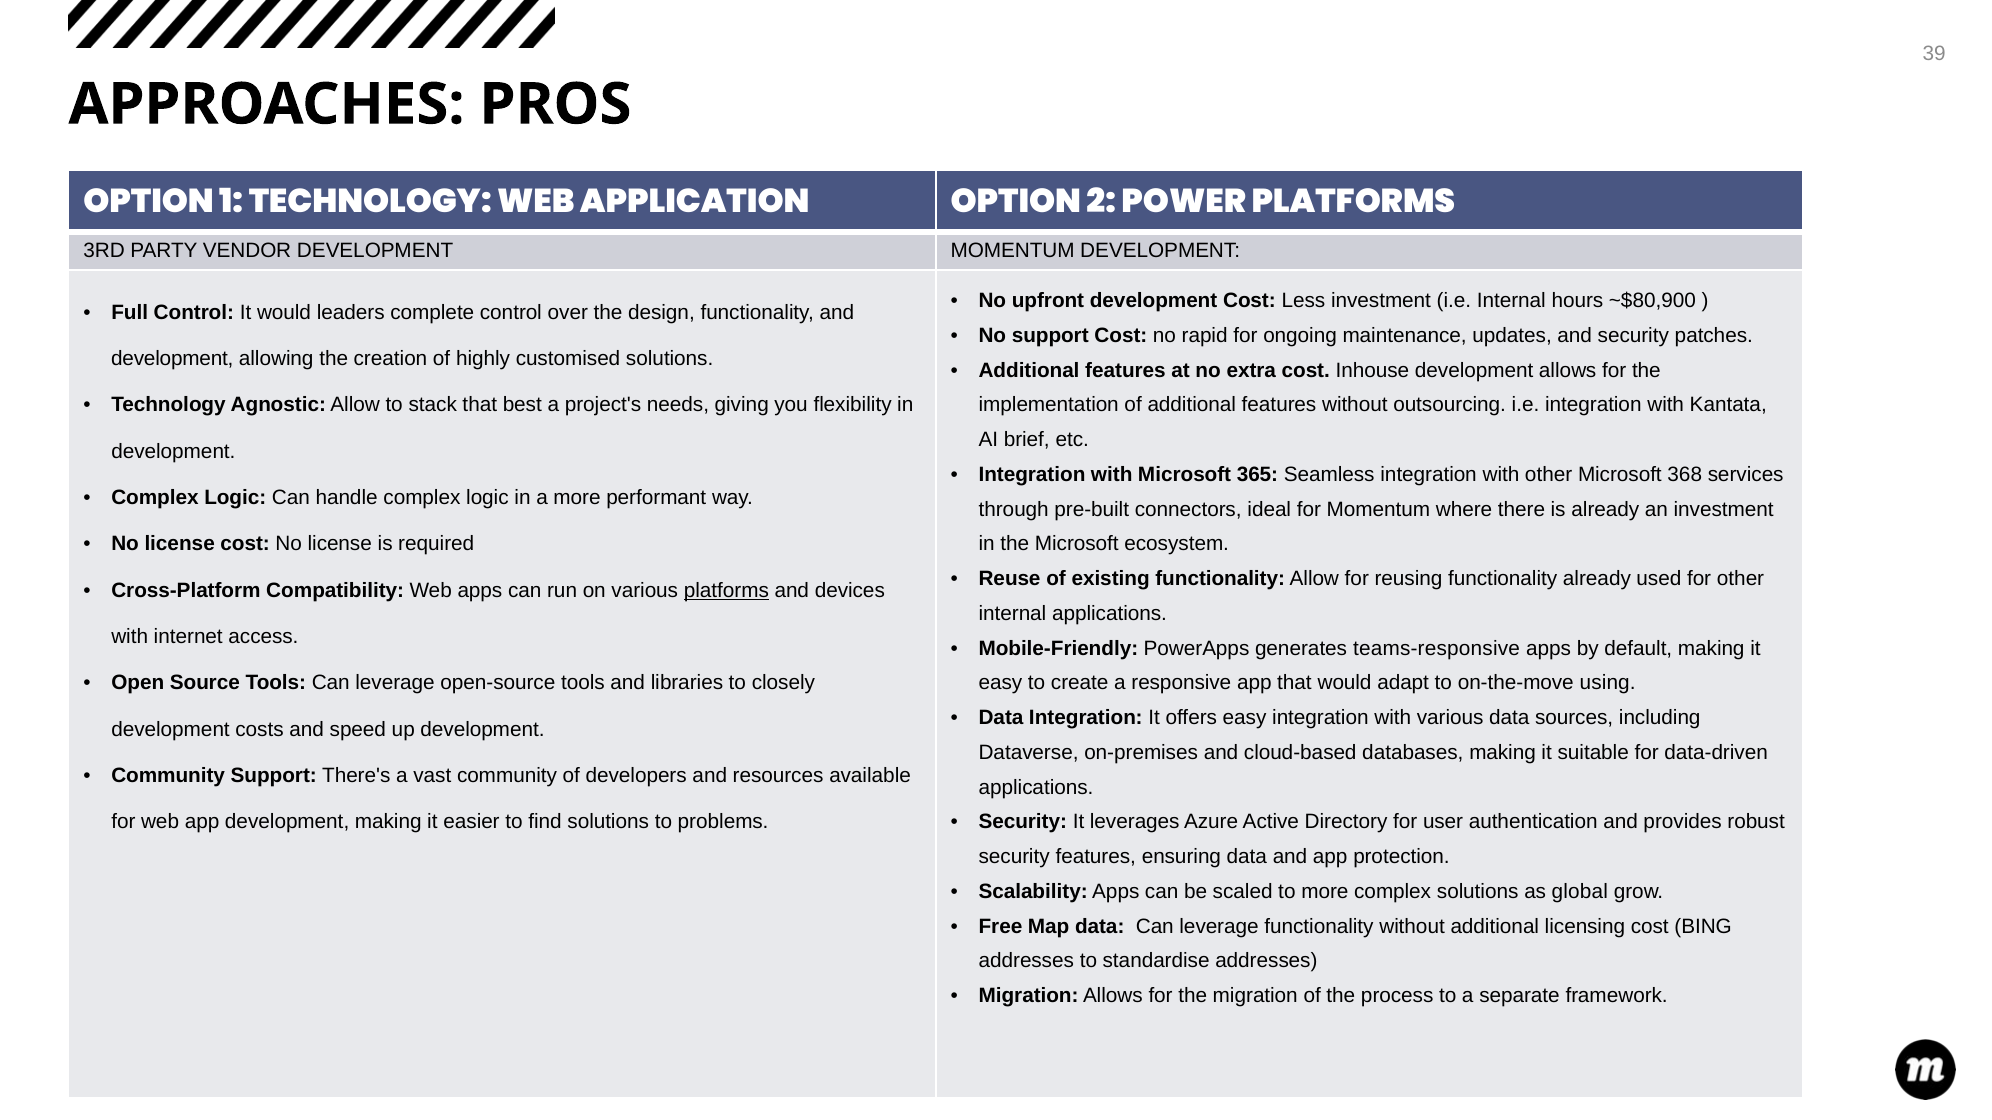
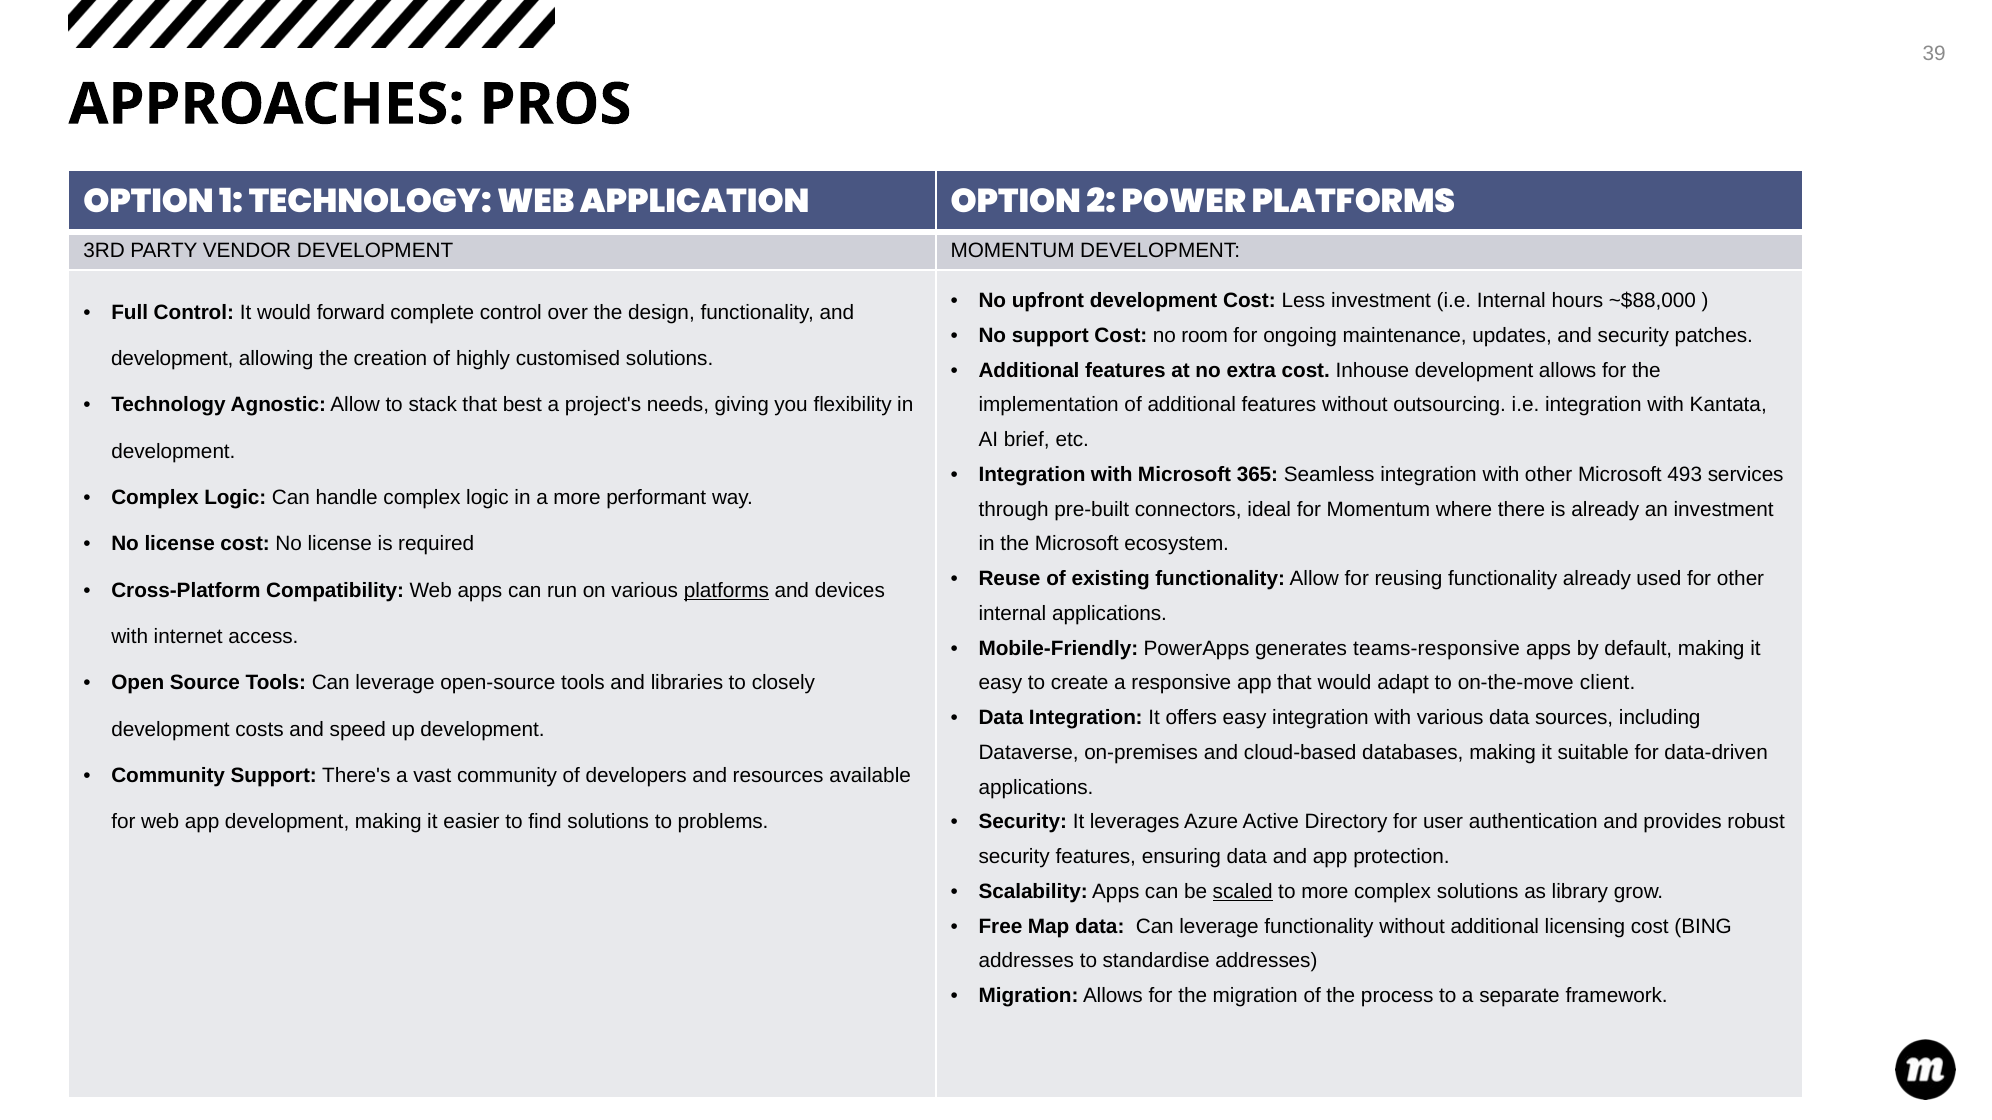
~$80,900: ~$80,900 -> ~$88,000 (1652, 301)
leaders: leaders -> forward (351, 313)
rapid: rapid -> room (1205, 336)
368: 368 -> 493 (1685, 475)
using: using -> client (1608, 683)
scaled underline: none -> present (1243, 892)
global: global -> library (1580, 892)
